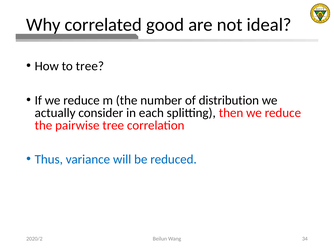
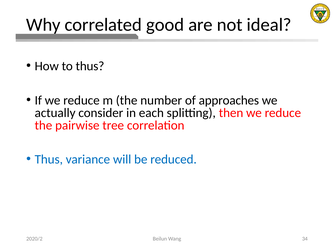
to tree: tree -> thus (90, 66)
distribution: distribution -> approaches (229, 101)
